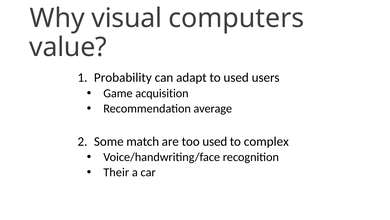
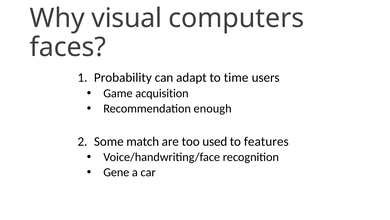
value: value -> faces (68, 47)
to used: used -> time (236, 77)
average: average -> enough (213, 108)
complex: complex -> features (266, 141)
Their: Their -> Gene (116, 172)
